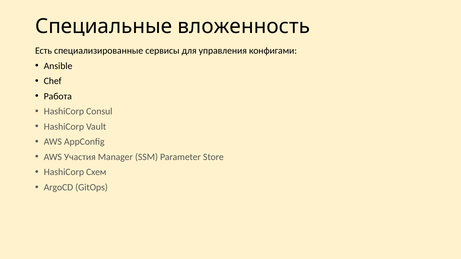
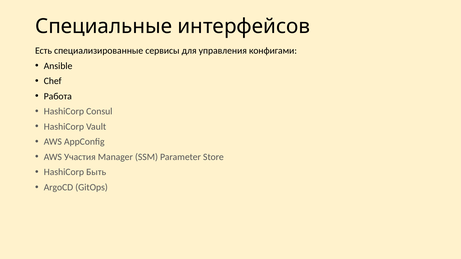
вложенность: вложенность -> интерфейсов (244, 27)
Схем: Схем -> Быть (96, 172)
